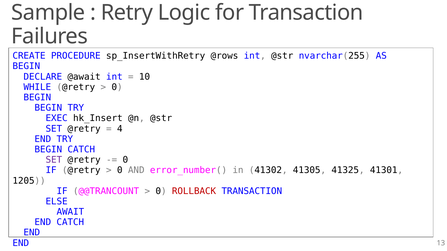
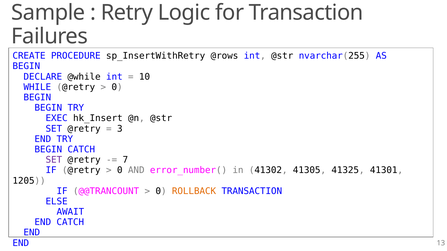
@await: @await -> @while (84, 77)
4: 4 -> 3 (120, 129)
0: 0 -> 7 (125, 160)
ROLLBACK colour: red -> orange (194, 191)
